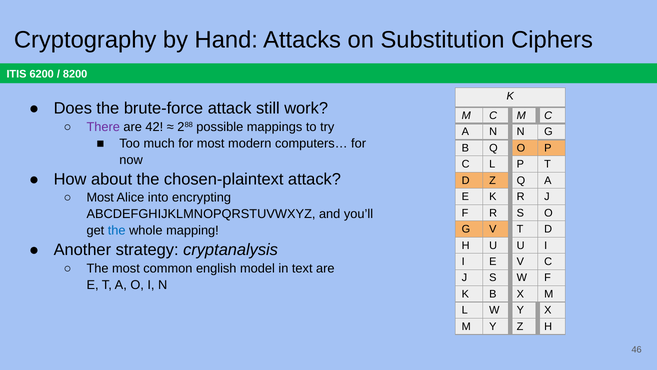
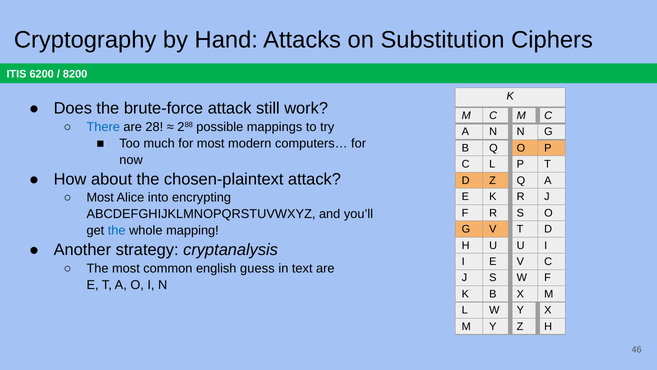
There colour: purple -> blue (103, 127)
42: 42 -> 28 (154, 127)
model: model -> guess (257, 268)
